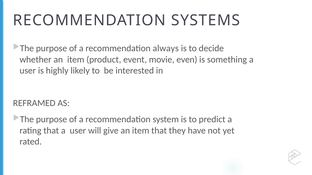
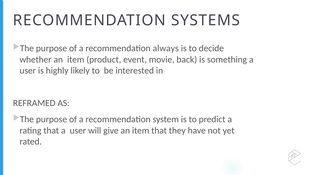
even: even -> back (187, 60)
